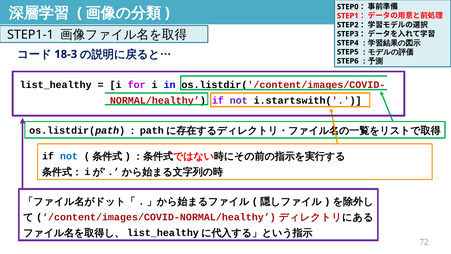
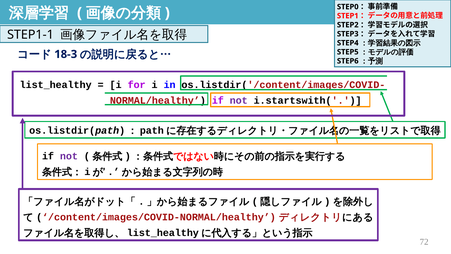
not colour: blue -> purple (69, 156)
